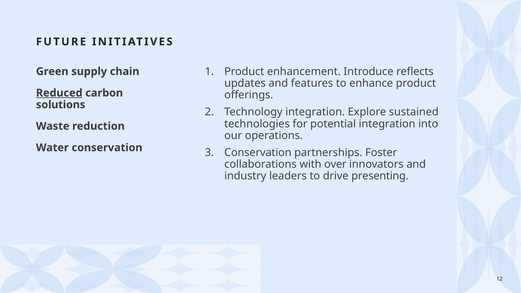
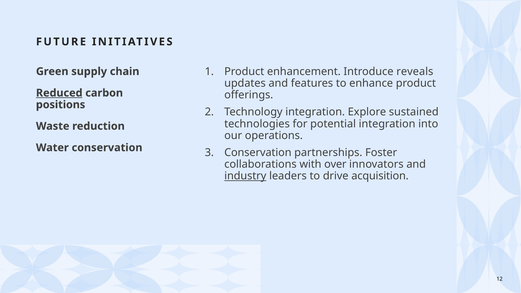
reflects: reflects -> reveals (415, 71)
solutions: solutions -> positions (61, 105)
industry underline: none -> present (245, 176)
presenting: presenting -> acquisition (380, 176)
